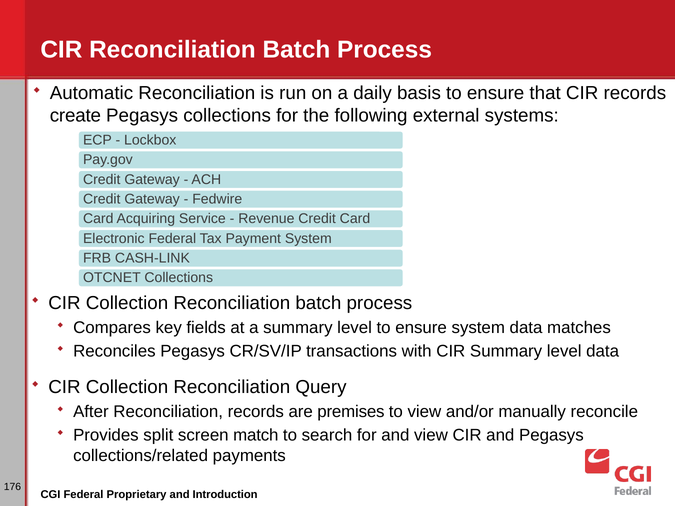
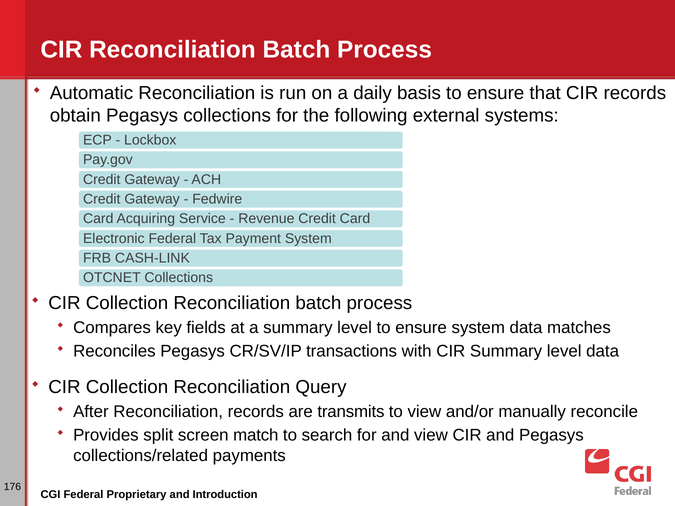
create: create -> obtain (75, 116)
premises: premises -> transmits (351, 412)
